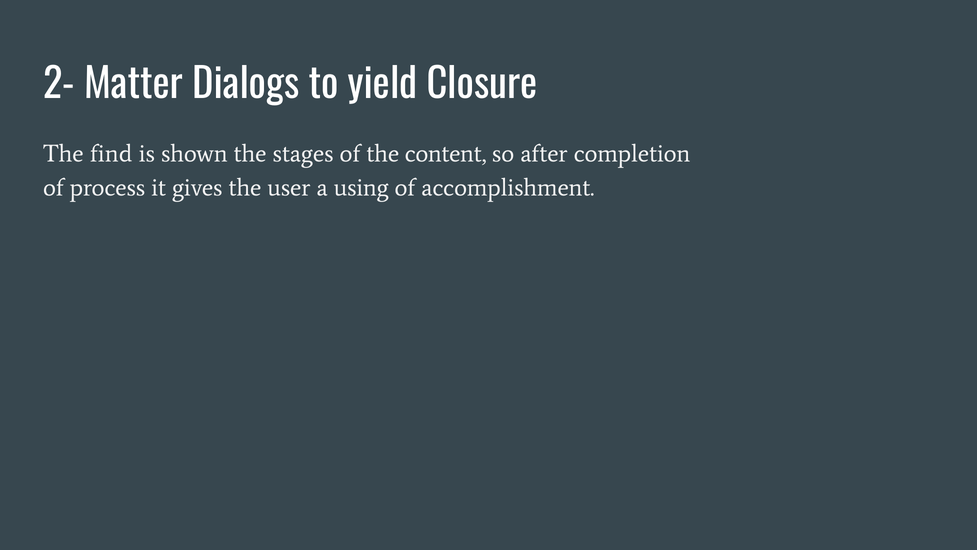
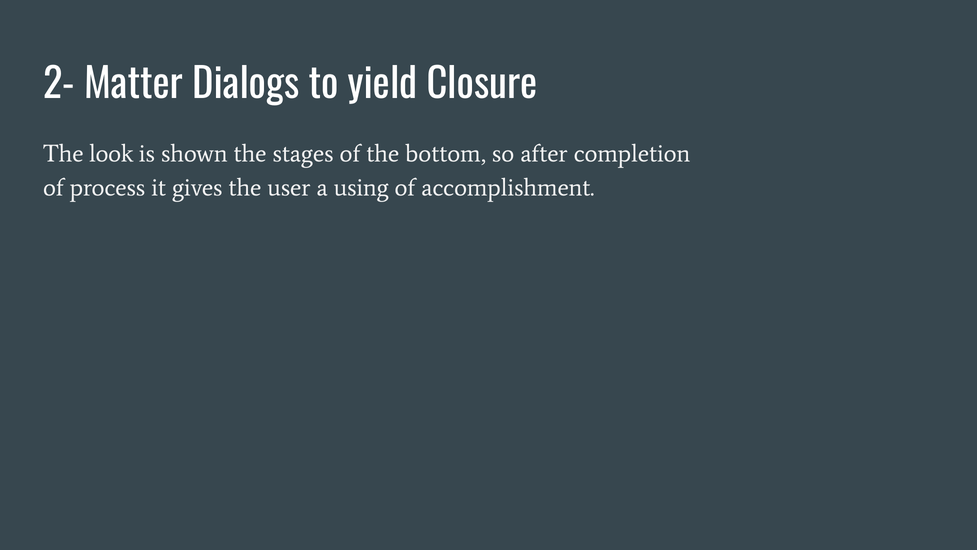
find: find -> look (111, 154)
content: content -> bottom (446, 154)
